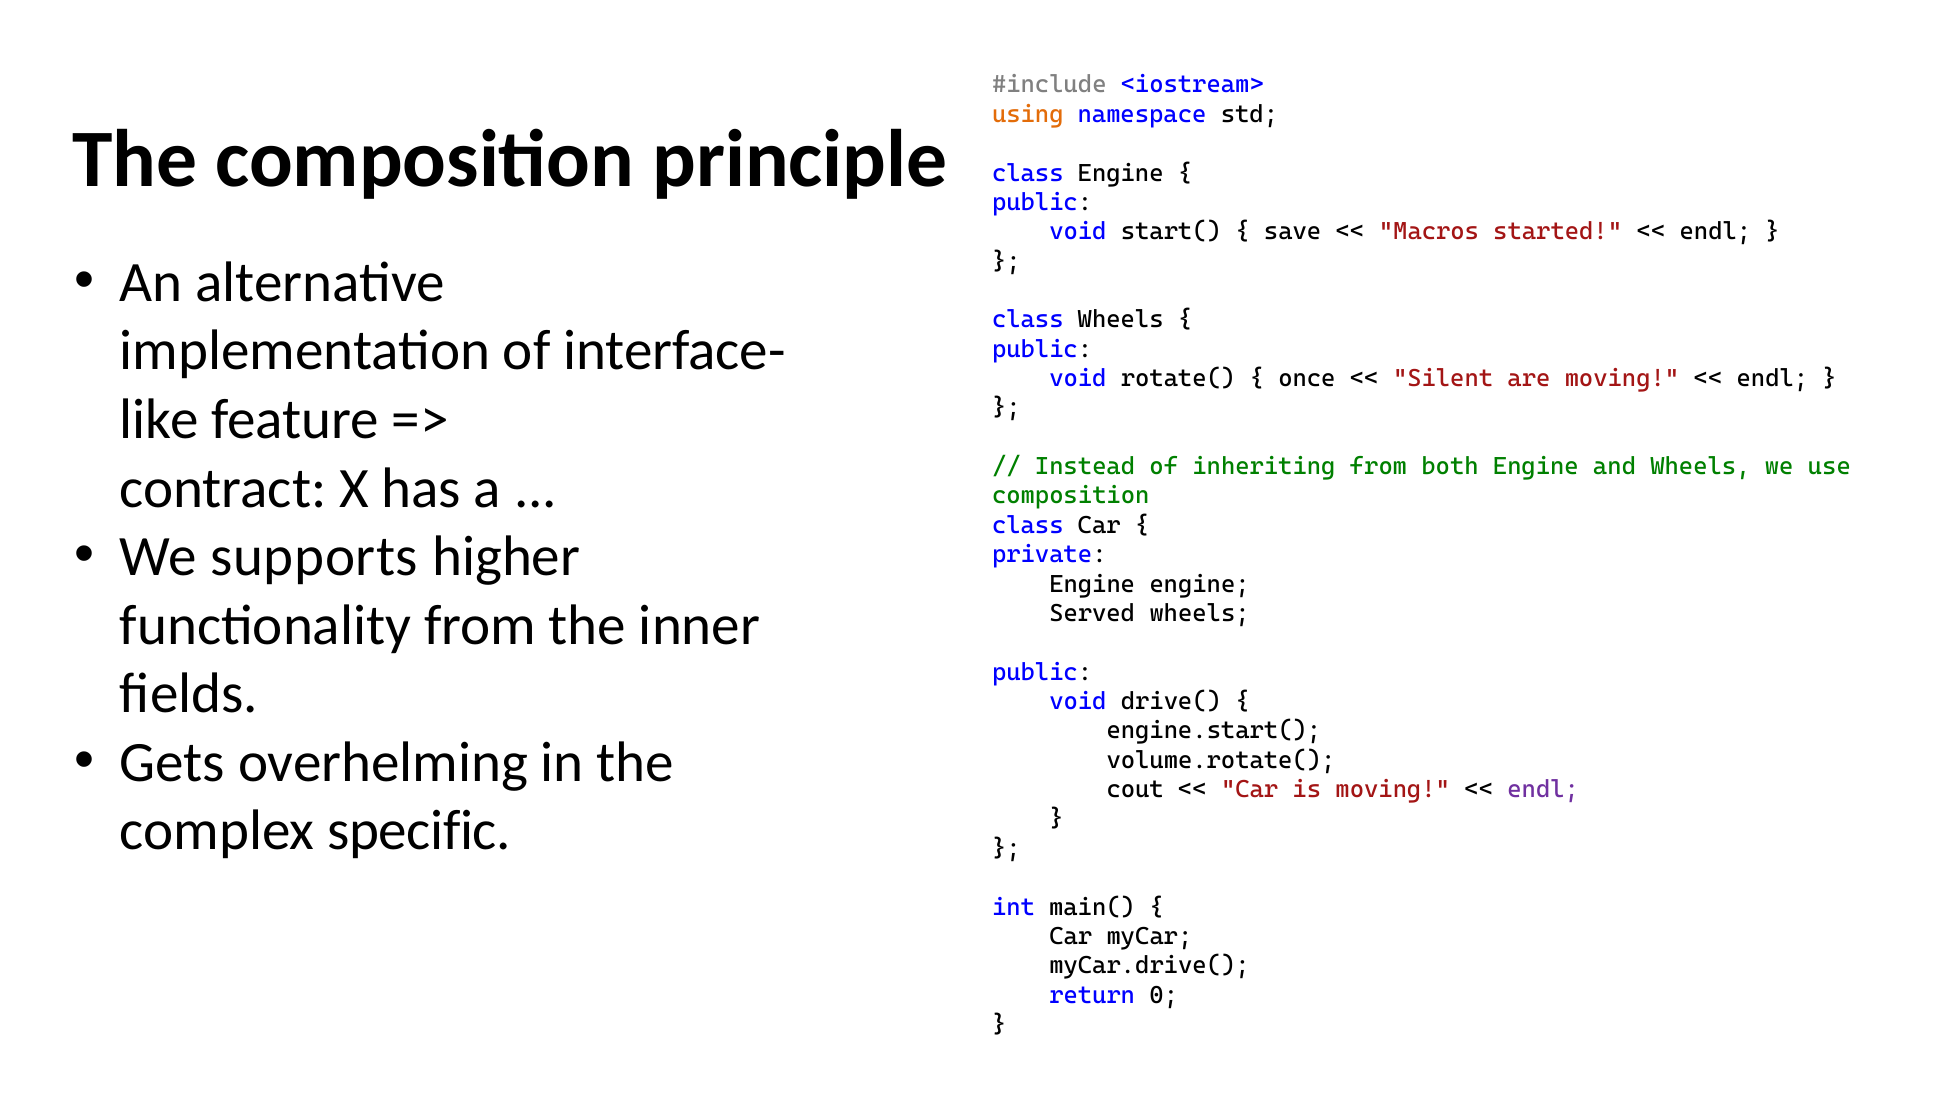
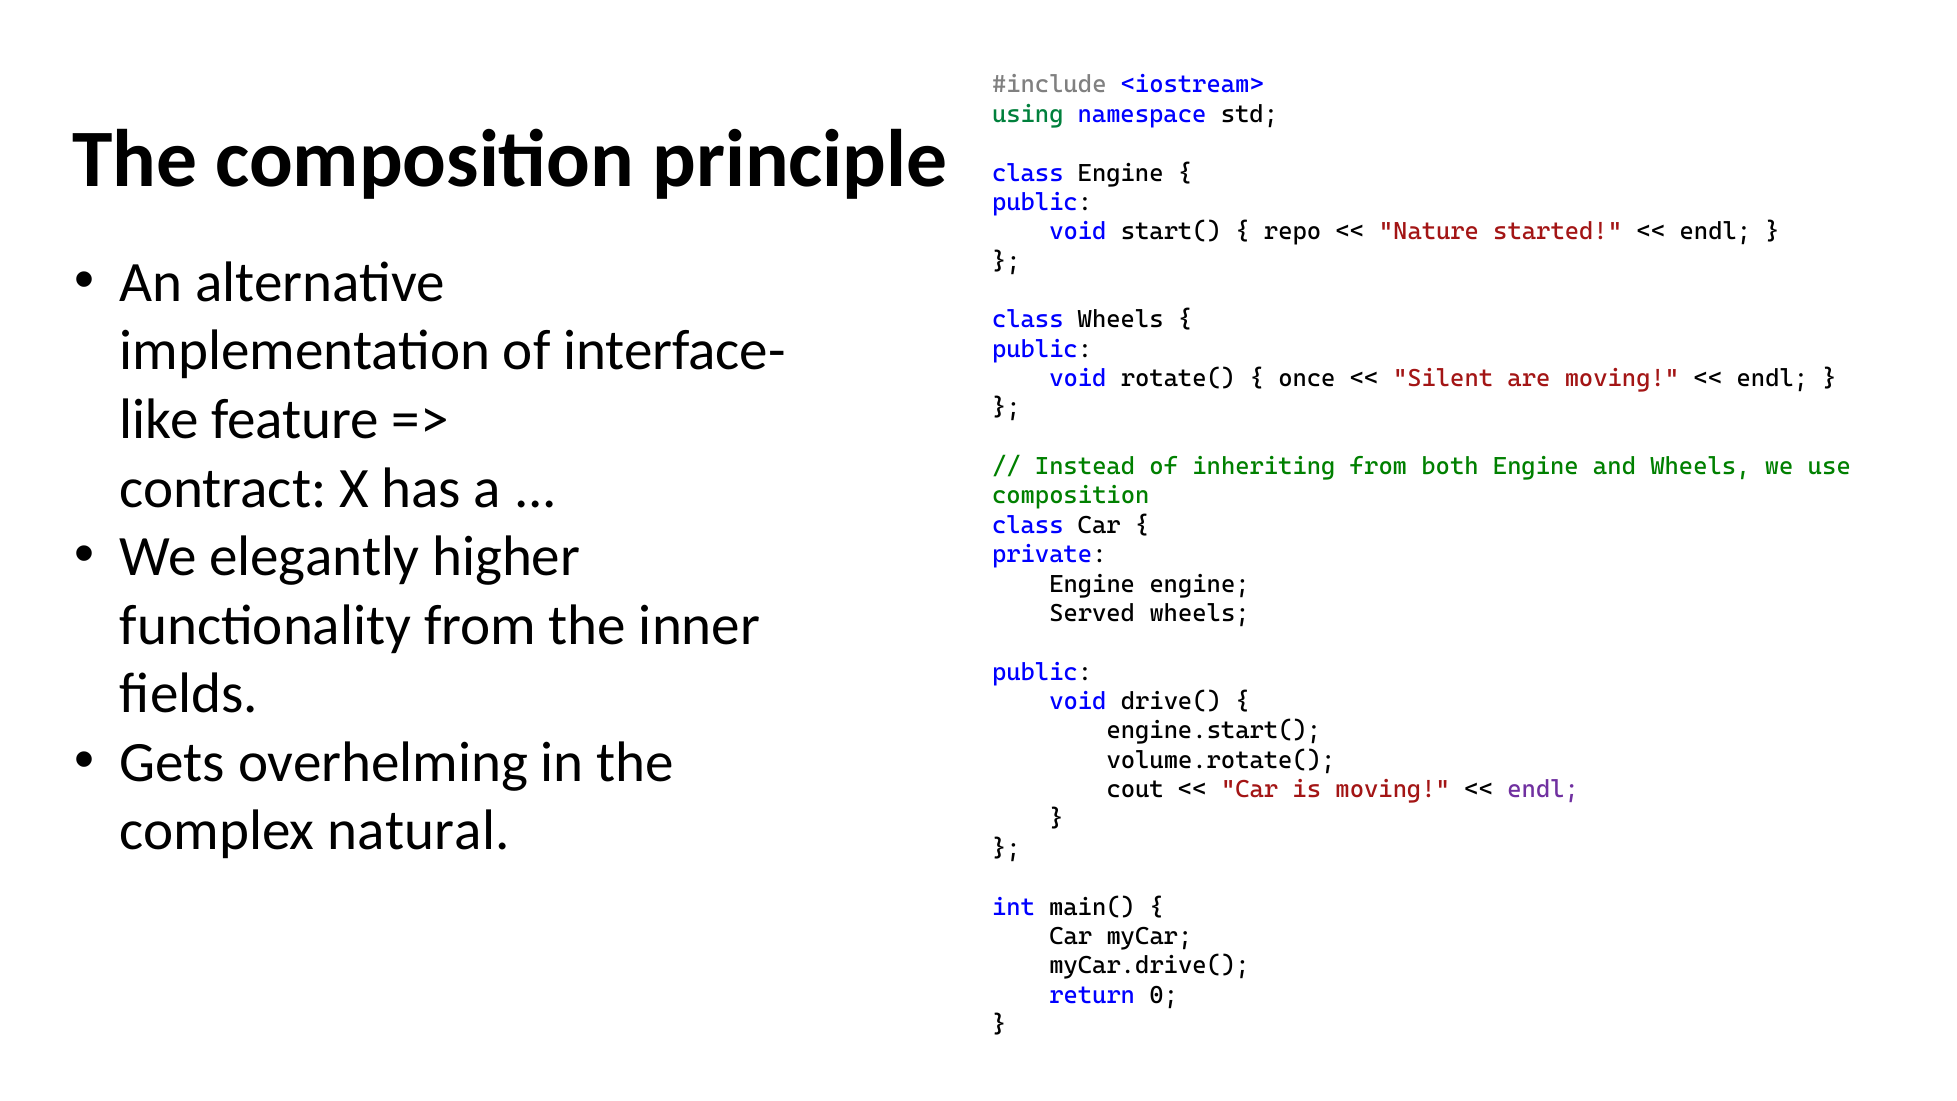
using colour: orange -> green (1028, 114)
save: save -> repo (1293, 232)
Macros: Macros -> Nature (1429, 232)
supports: supports -> elegantly (315, 557)
specific: specific -> natural (419, 831)
